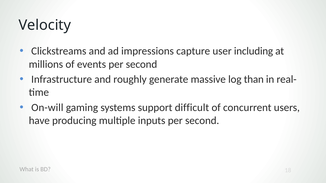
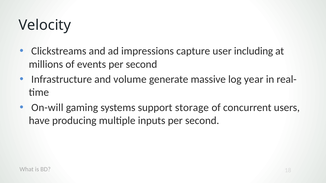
roughly: roughly -> volume (130, 80)
than: than -> year (254, 80)
difficult: difficult -> storage (192, 108)
